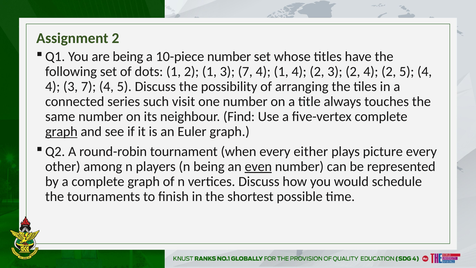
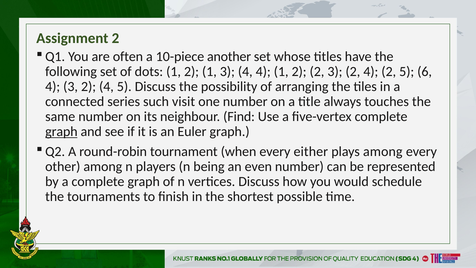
are being: being -> often (128, 57)
10-piece number: number -> another (229, 57)
1 3 7: 7 -> 4 (245, 72)
4 1 4: 4 -> 2 (299, 72)
5 4: 4 -> 6 (425, 72)
4 3 7: 7 -> 2 (89, 87)
plays picture: picture -> among (383, 151)
even underline: present -> none (258, 166)
